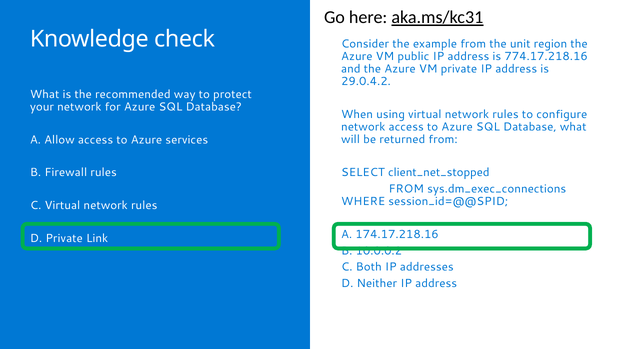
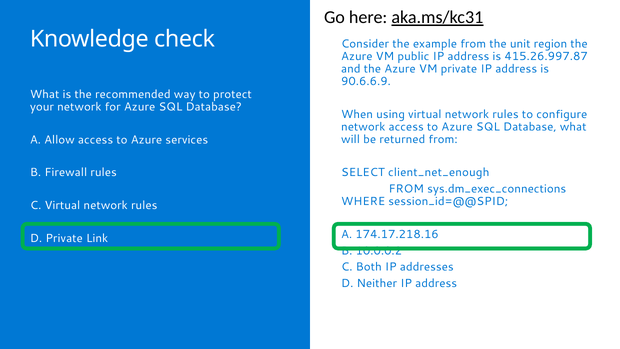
774.17.218.16: 774.17.218.16 -> 415.26.997.87 (546, 56)
29.0.4.2: 29.0.4.2 -> 90.6.6.9 (366, 81)
client_net_stopped: client_net_stopped -> client_net_enough (439, 172)
